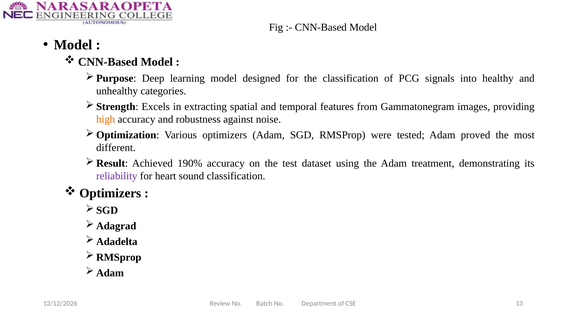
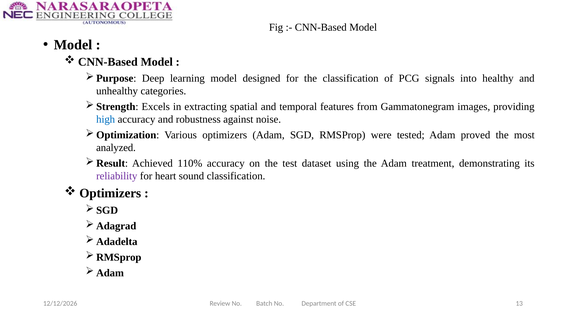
high colour: orange -> blue (106, 120)
different: different -> analyzed (116, 148)
190%: 190% -> 110% (190, 164)
